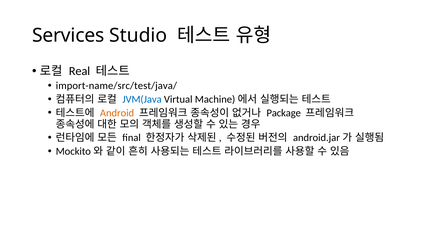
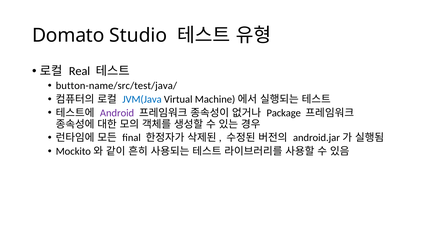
Services: Services -> Domato (68, 35)
import-name/src/test/java/: import-name/src/test/java/ -> button-name/src/test/java/ (116, 86)
Android colour: orange -> purple (117, 113)
